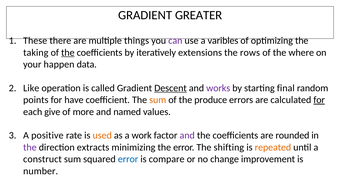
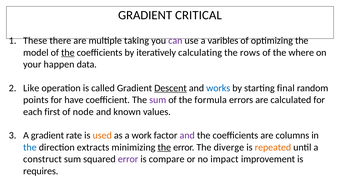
GREATER: GREATER -> CRITICAL (198, 15)
things: things -> taking (137, 41)
taking: taking -> model (36, 53)
extensions: extensions -> calculating (200, 53)
works colour: purple -> blue (218, 88)
sum colour: orange -> purple (158, 100)
produce: produce -> formula (211, 100)
for underline: present -> none (319, 100)
give: give -> first (52, 112)
more: more -> node (83, 112)
named: named -> known (127, 112)
A positive: positive -> gradient (47, 136)
rounded: rounded -> columns (292, 136)
the colour: purple -> blue (30, 147)
the underline: none -> present (164, 147)
shifting: shifting -> diverge (229, 147)
error colour: blue -> purple (128, 159)
change: change -> impact (224, 159)
number: number -> requires (41, 171)
